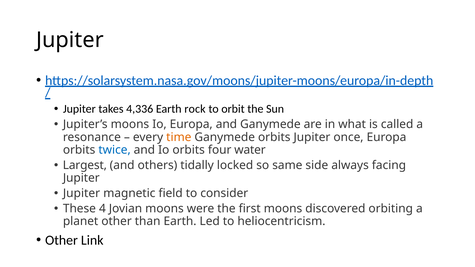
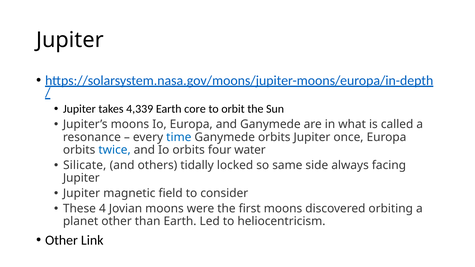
4,336: 4,336 -> 4,339 (140, 109)
rock: rock -> core (195, 109)
time colour: orange -> blue (179, 137)
Largest: Largest -> Silicate (85, 165)
